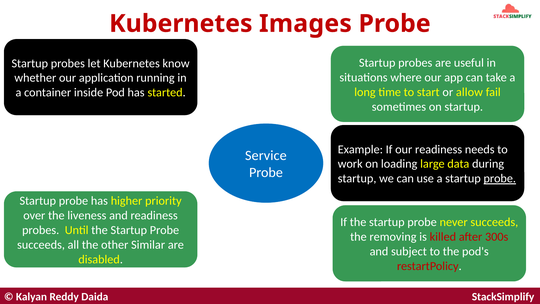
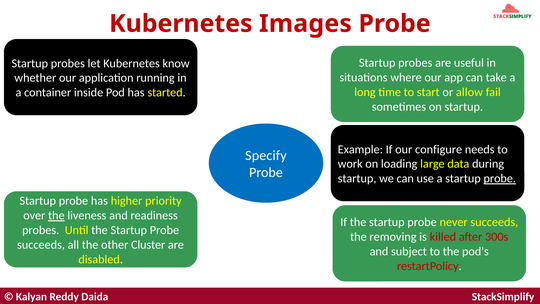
our readiness: readiness -> configure (439, 149)
Service: Service -> Specify (266, 156)
the underline: none -> present (56, 215)
Similar: Similar -> Cluster (148, 245)
